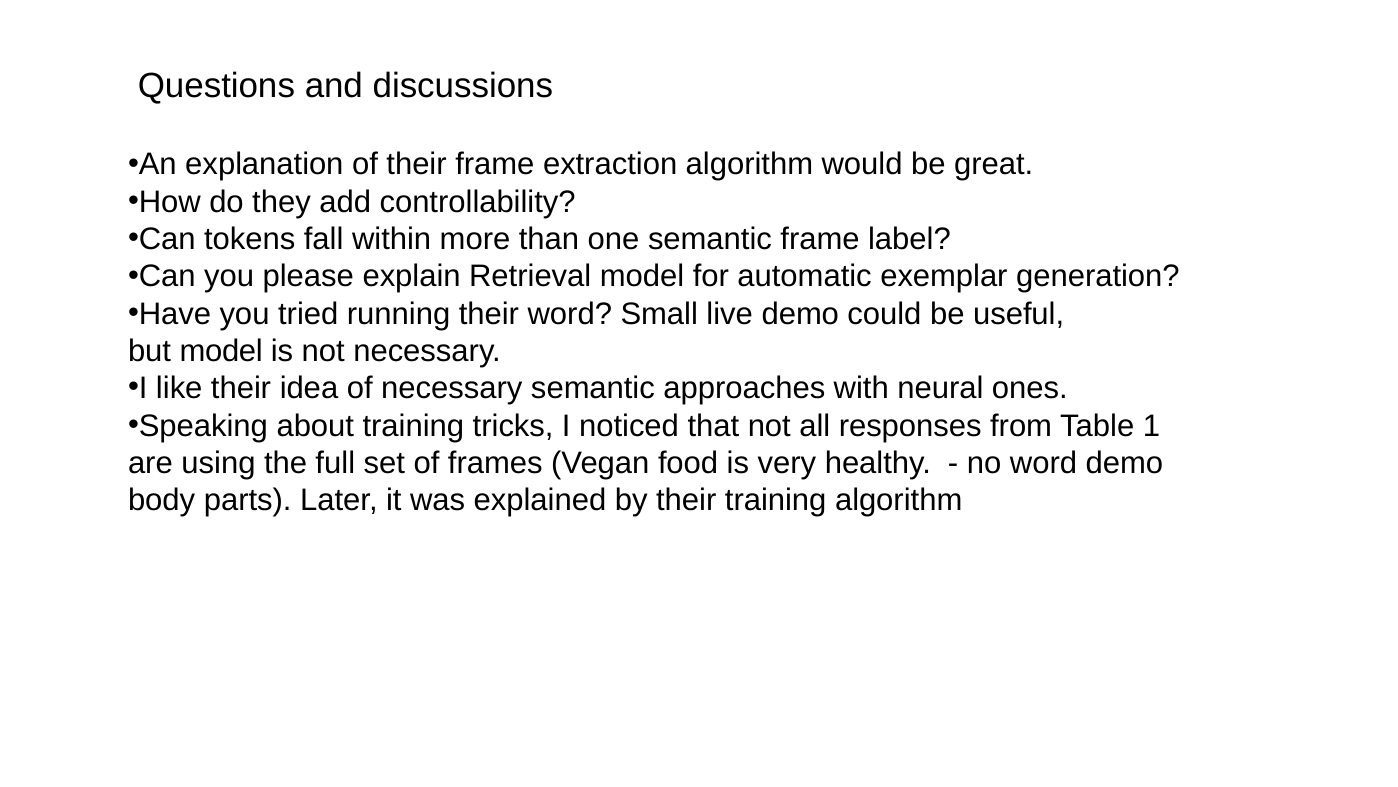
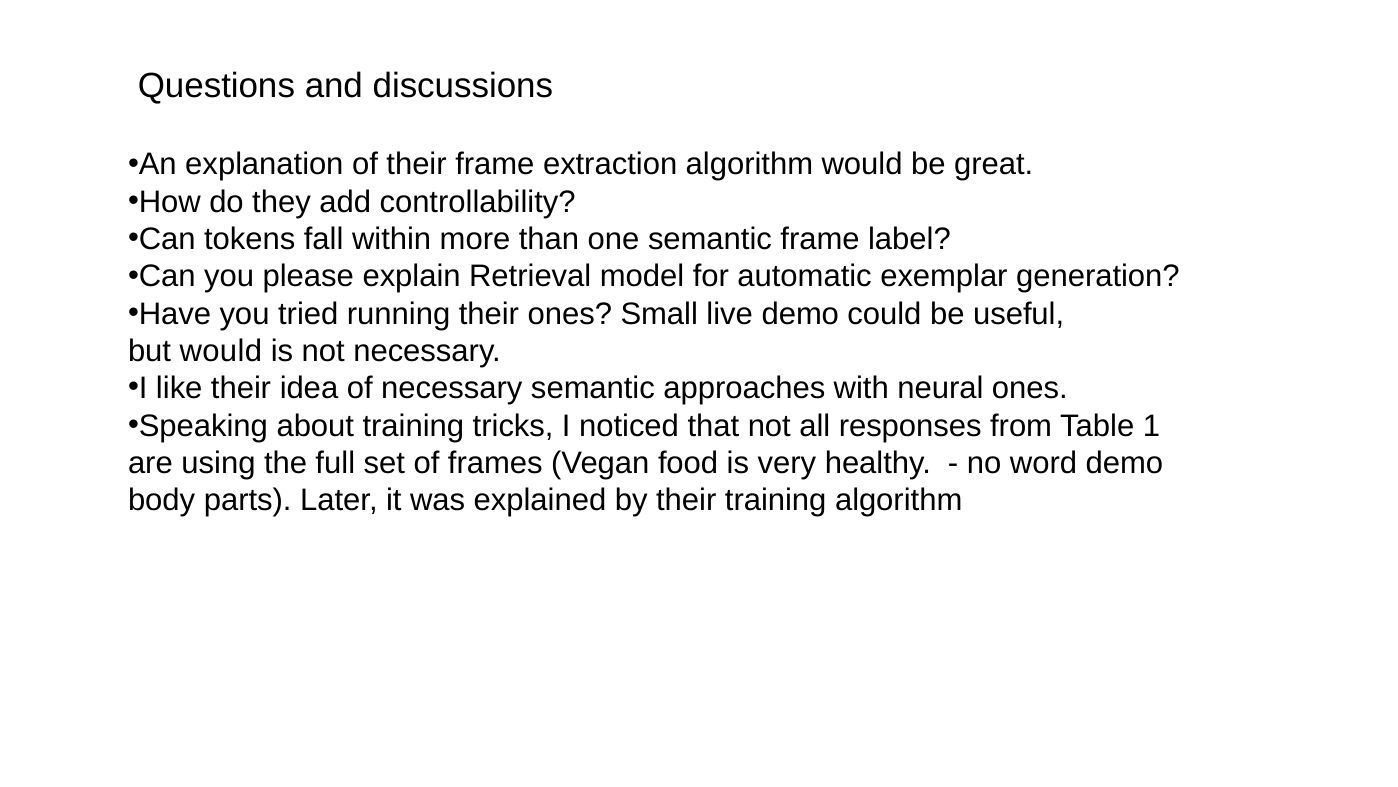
their word: word -> ones (570, 314)
but model: model -> would (221, 351)
